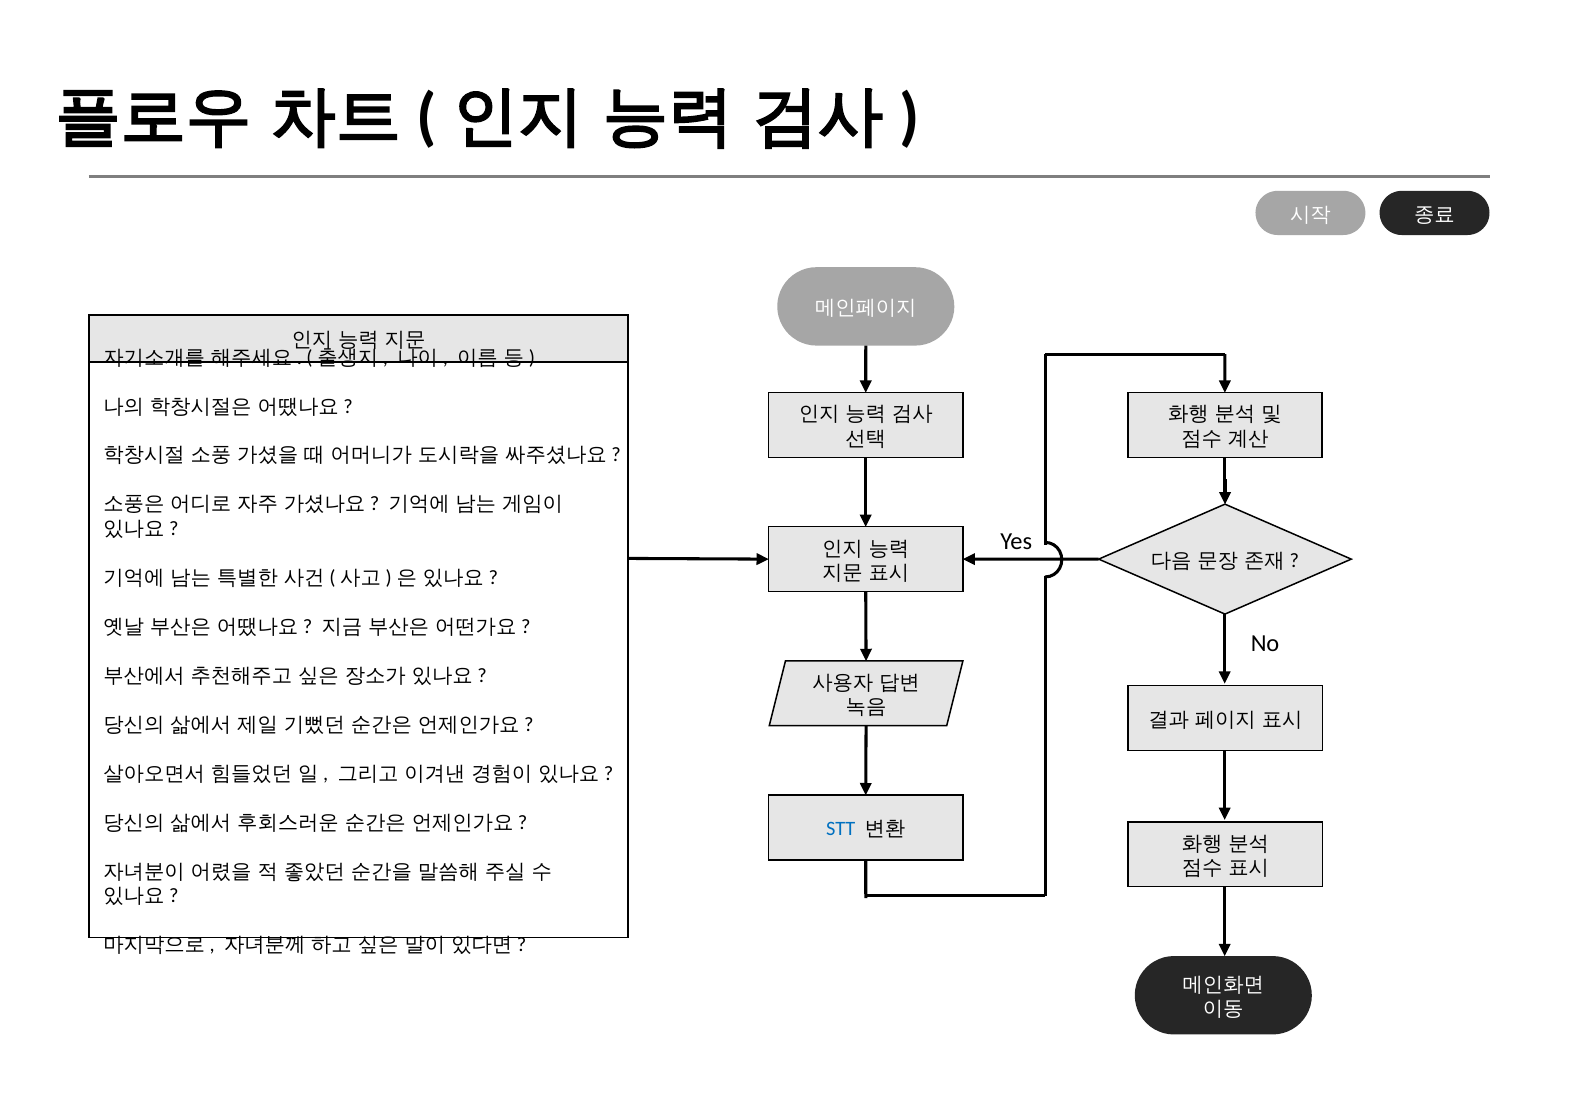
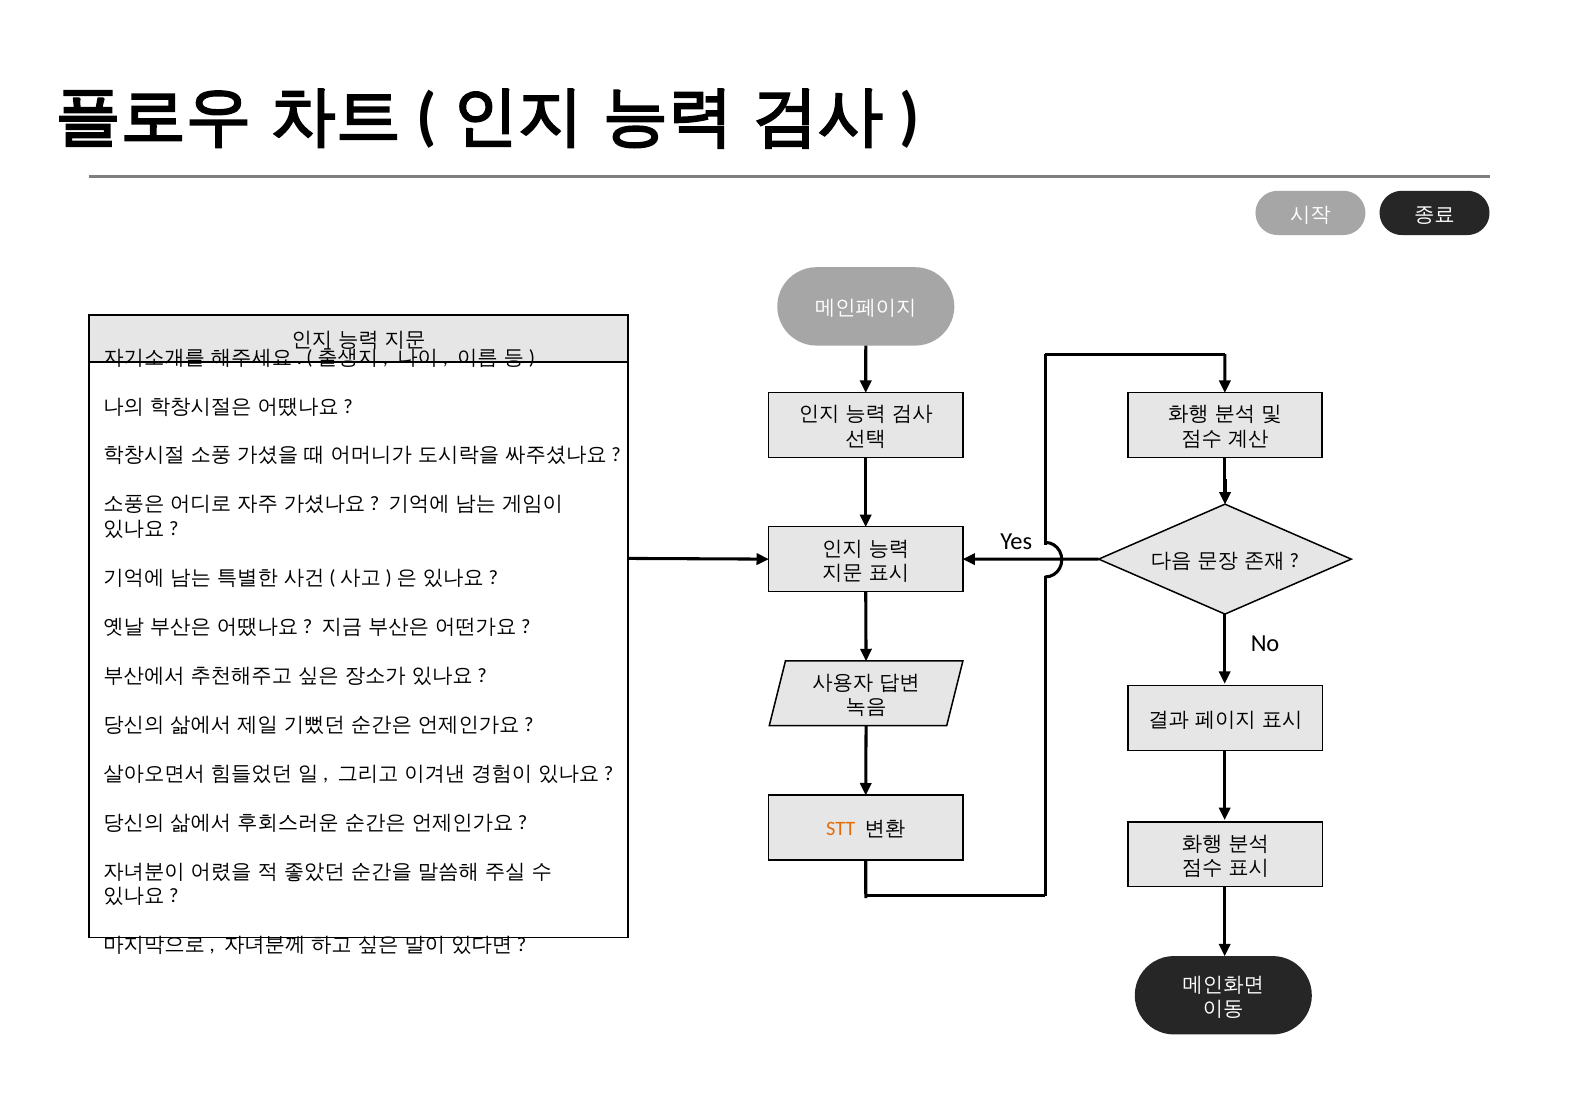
STT colour: blue -> orange (841, 829)
